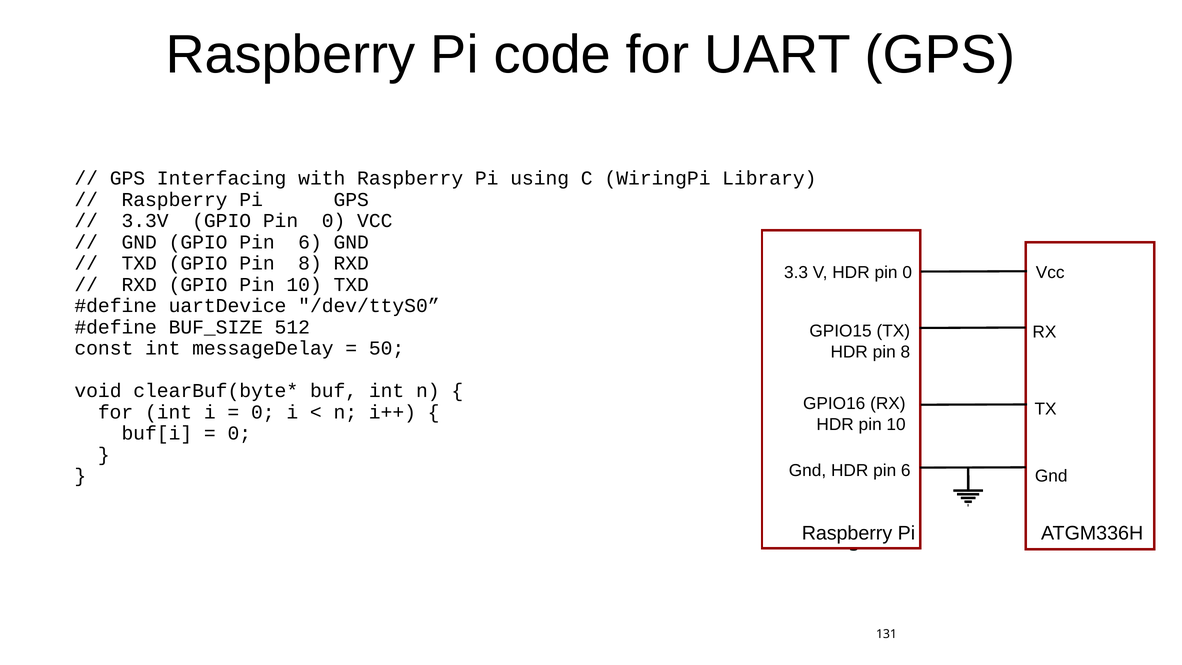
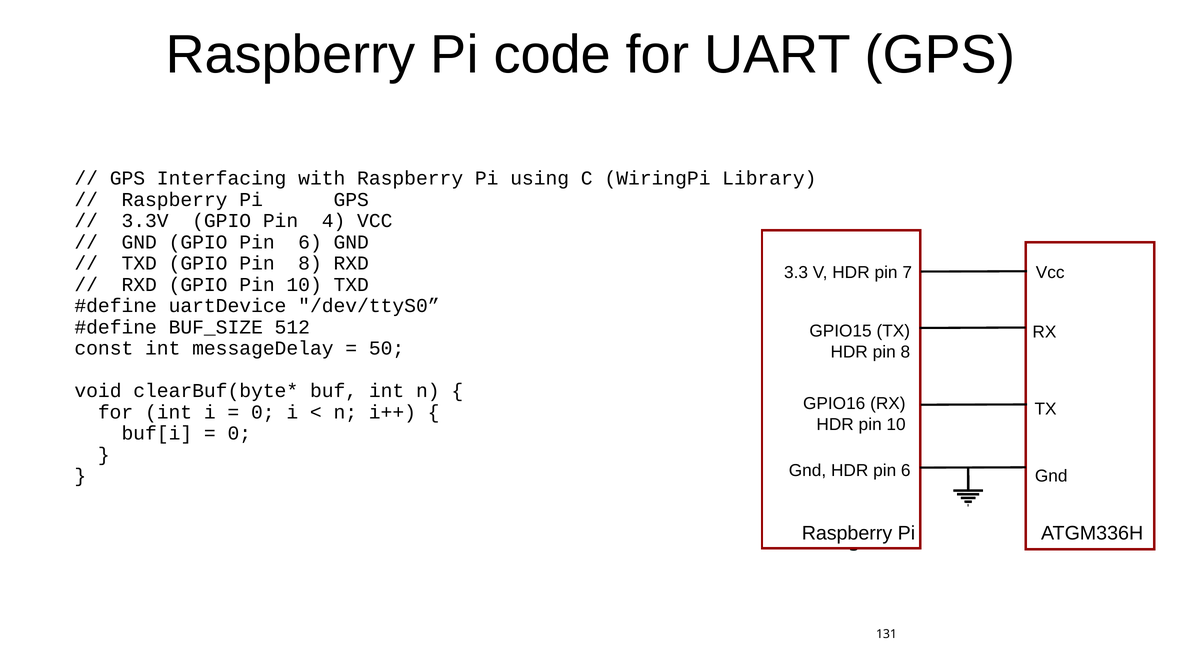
GPIO Pin 0: 0 -> 4 (334, 221)
HDR pin 0: 0 -> 7 (907, 273)
